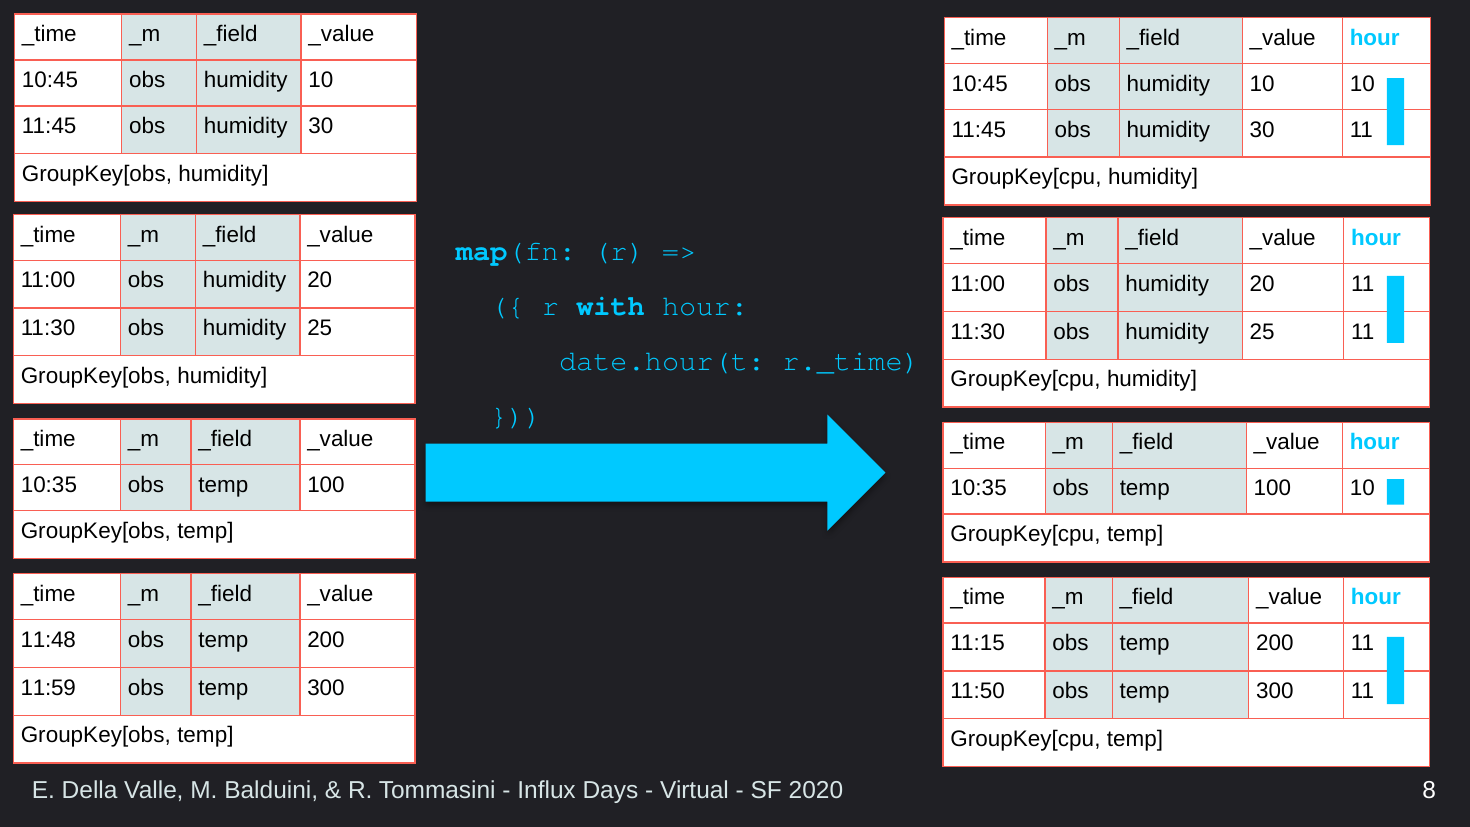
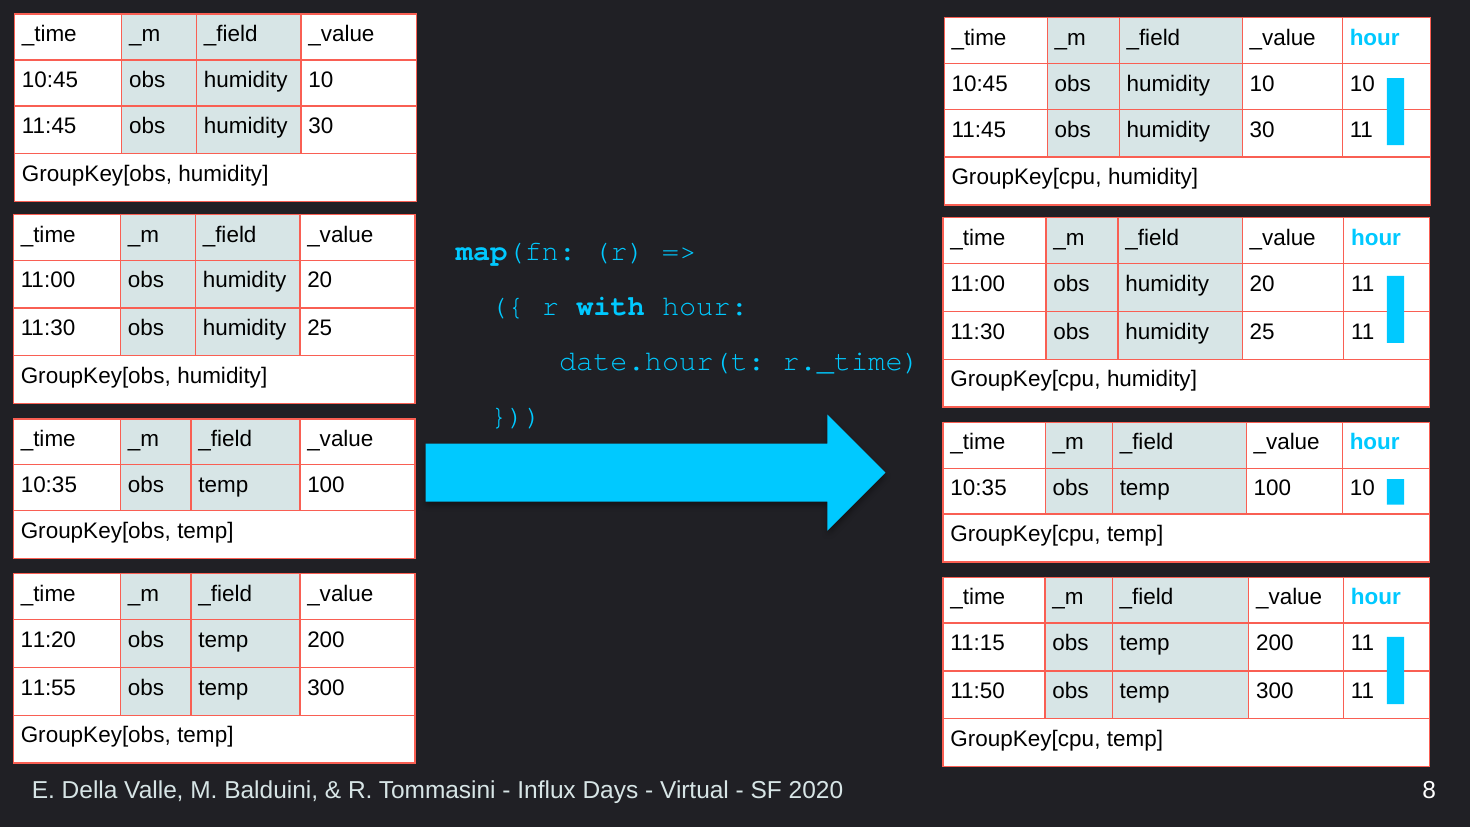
11:48: 11:48 -> 11:20 (48, 640)
11:59: 11:59 -> 11:55 (48, 688)
